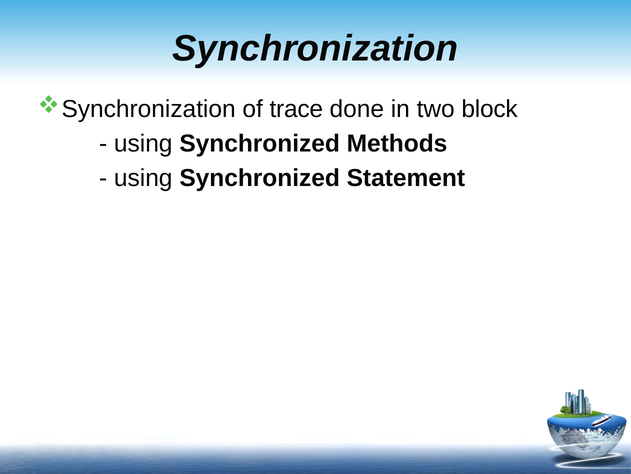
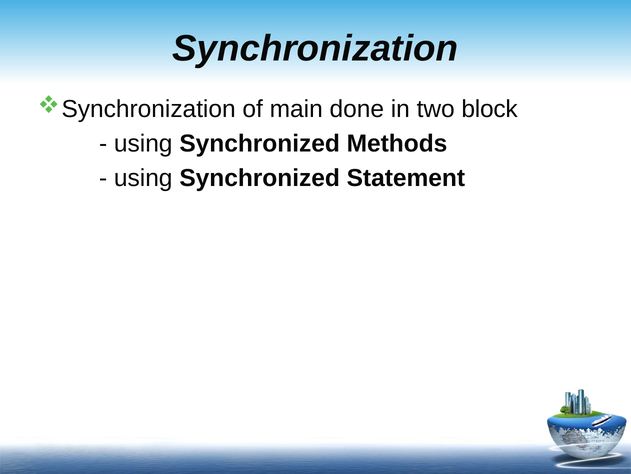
trace: trace -> main (296, 109)
